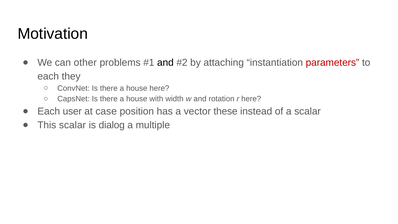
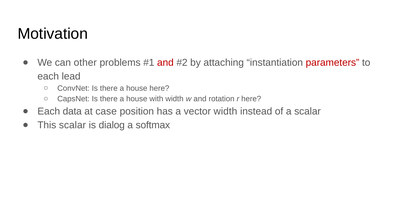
and colour: black -> red (165, 63)
they: they -> lead (71, 76)
user: user -> data (72, 111)
vector these: these -> width (225, 111)
multiple: multiple -> softmax (153, 125)
